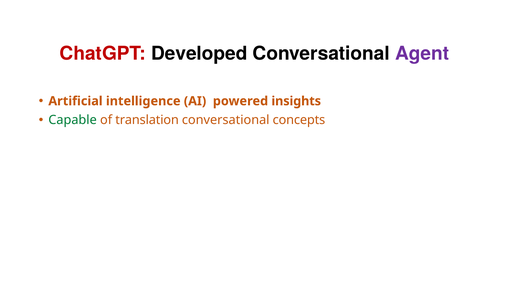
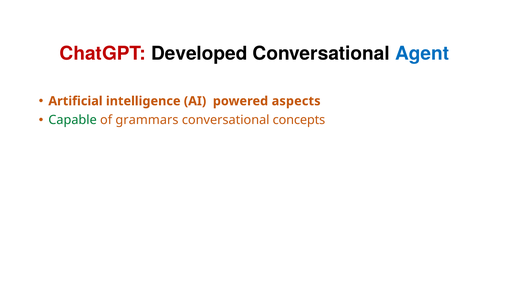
Agent colour: purple -> blue (422, 54)
insights: insights -> aspects (296, 101)
translation: translation -> grammars (147, 120)
